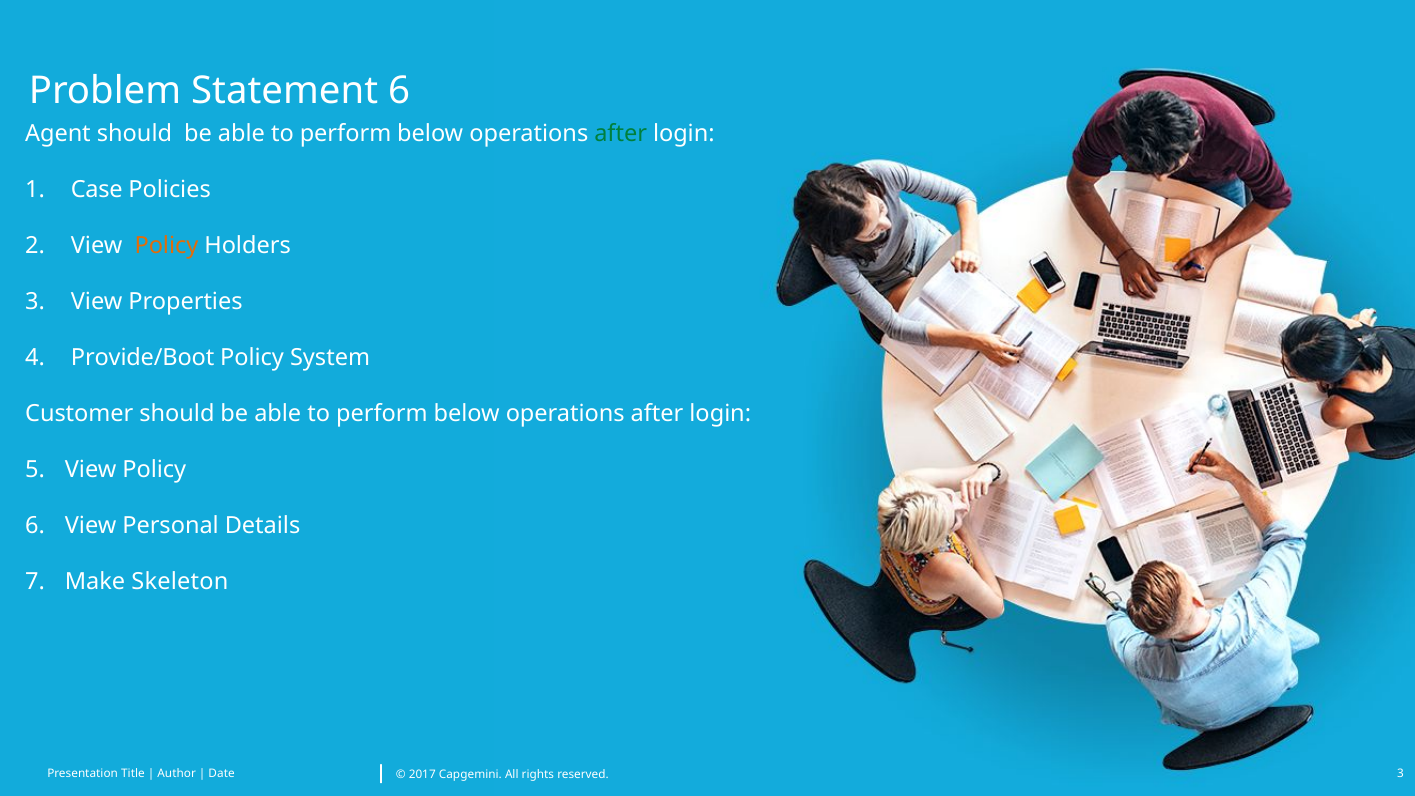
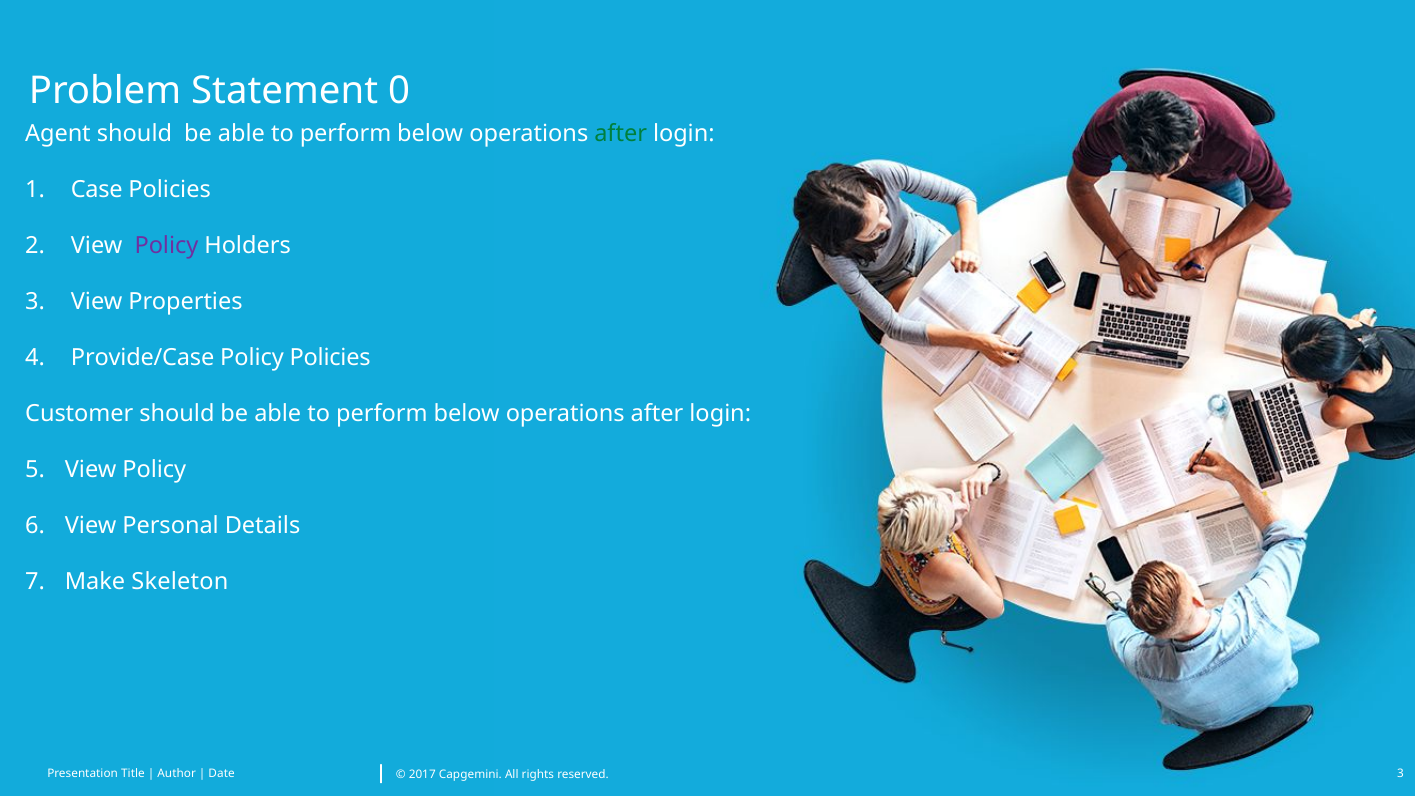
Statement 6: 6 -> 0 (399, 90)
Policy colour: orange -> purple (166, 246)
Provide/Boot: Provide/Boot -> Provide/Case (143, 358)
Policy System: System -> Policies (330, 358)
